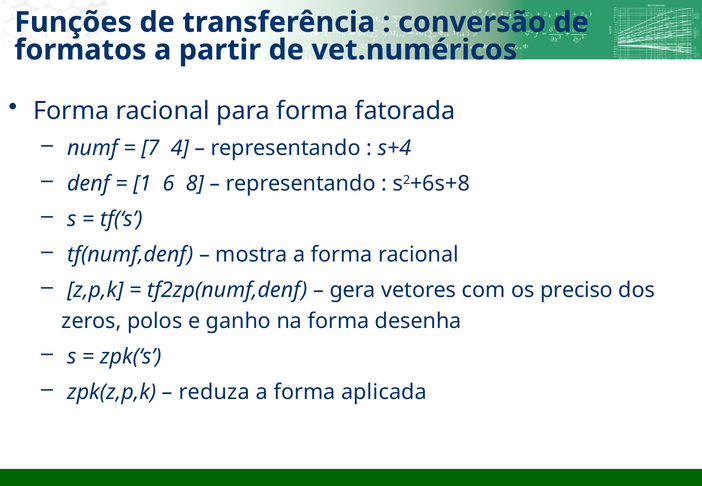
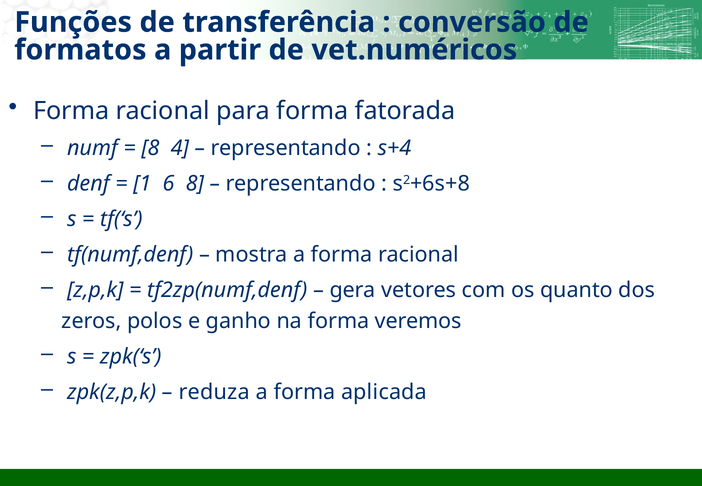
7: 7 -> 8 (150, 148)
preciso: preciso -> quanto (576, 290)
desenha: desenha -> veremos (418, 321)
